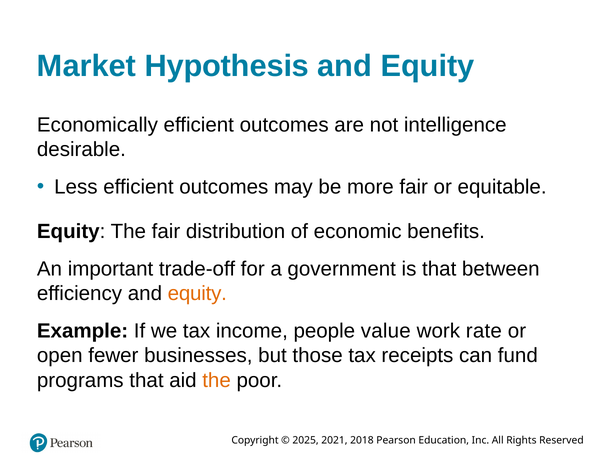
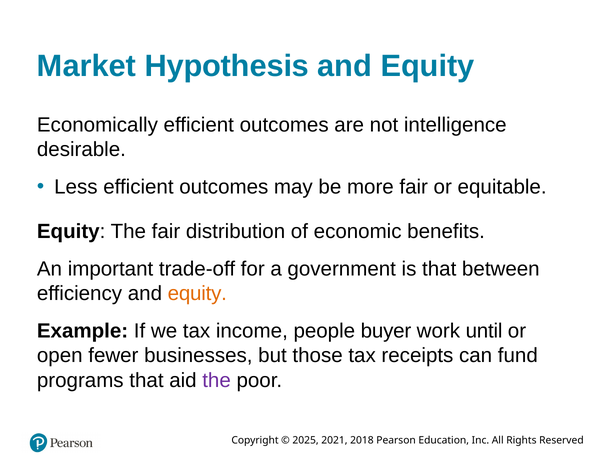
value: value -> buyer (386, 331)
rate: rate -> until (484, 331)
the colour: orange -> purple (217, 380)
